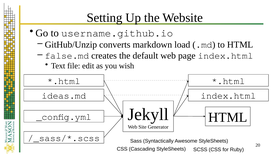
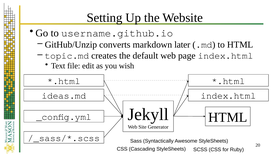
load: load -> later (182, 45)
false.md: false.md -> topic.md (67, 56)
